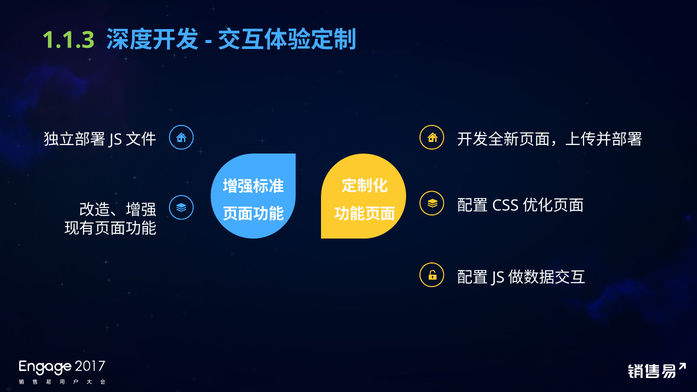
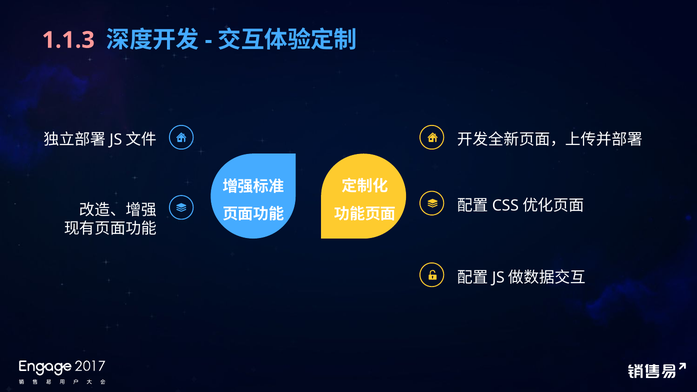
1.1.3 colour: light green -> pink (68, 40)
